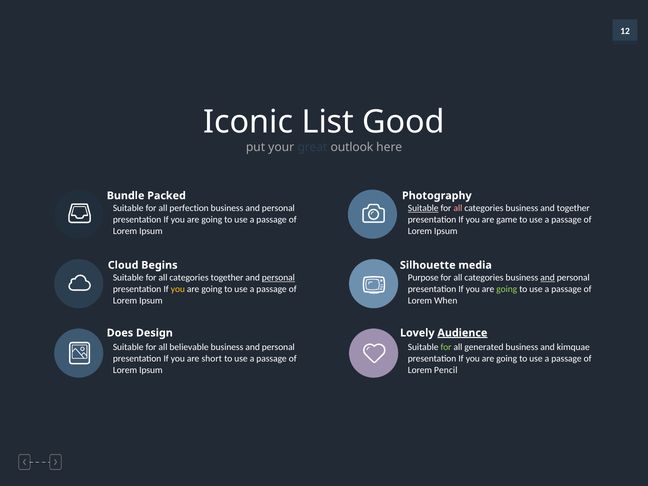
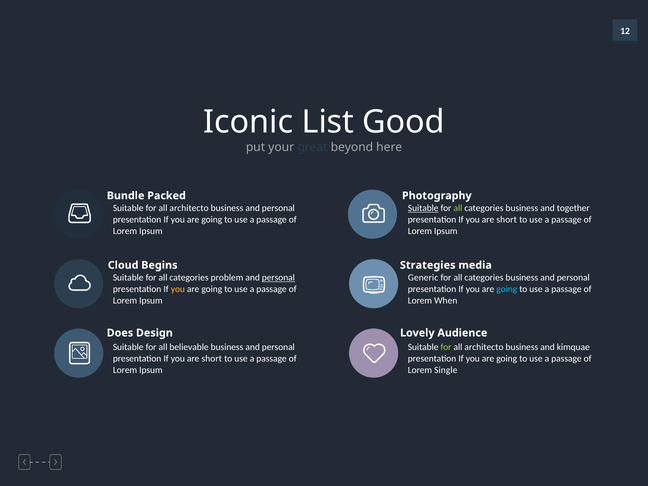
outlook: outlook -> beyond (352, 147)
perfection: perfection -> architecto (189, 208)
all colour: pink -> light green (458, 208)
game: game -> short (507, 220)
Silhouette: Silhouette -> Strategies (428, 265)
categories together: together -> problem (227, 278)
Purpose: Purpose -> Generic (423, 278)
and underline: present -> none (548, 278)
going colour: light green -> light blue (507, 289)
Audience underline: present -> none (462, 333)
generated: generated -> architecto (484, 347)
Pencil: Pencil -> Single (446, 370)
